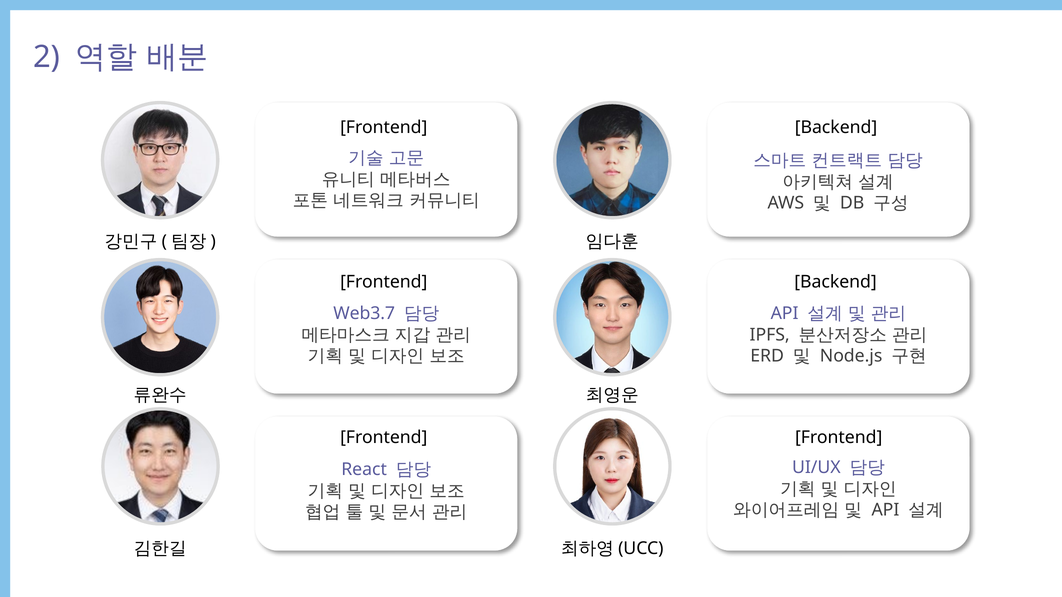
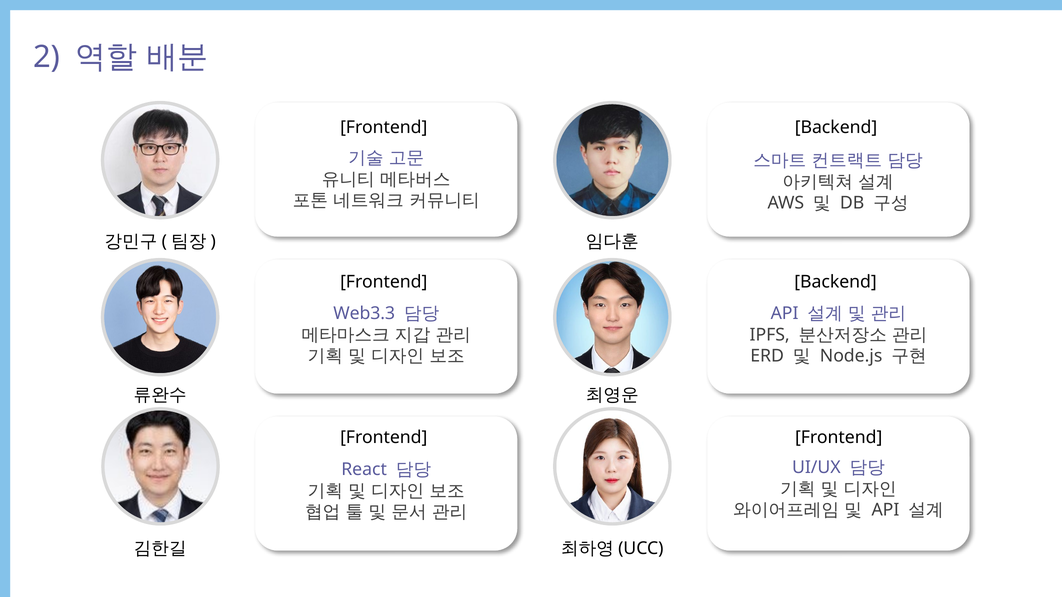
Web3.7: Web3.7 -> Web3.3 (364, 314)
